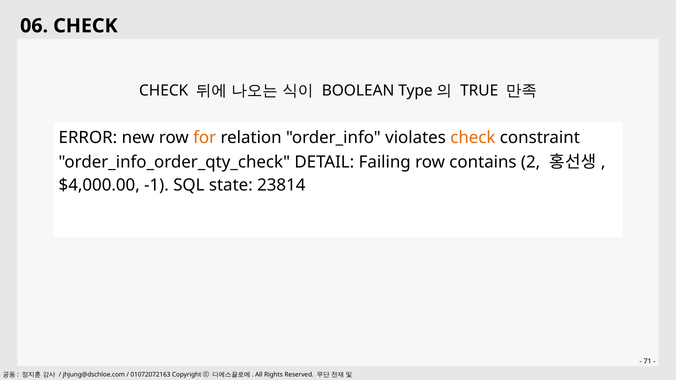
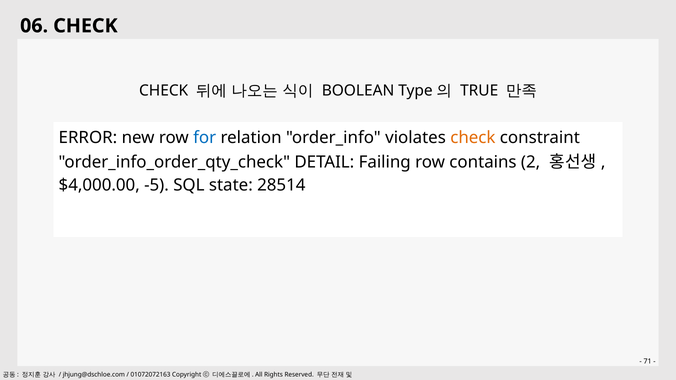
for colour: orange -> blue (205, 138)
-1: -1 -> -5 (156, 185)
23814: 23814 -> 28514 (281, 185)
